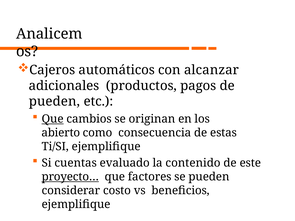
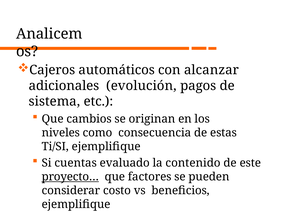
productos: productos -> evolución (141, 86)
pueden: pueden -> sistema (54, 102)
Que underline: present -> none (53, 119)
abierto: abierto -> niveles (61, 133)
